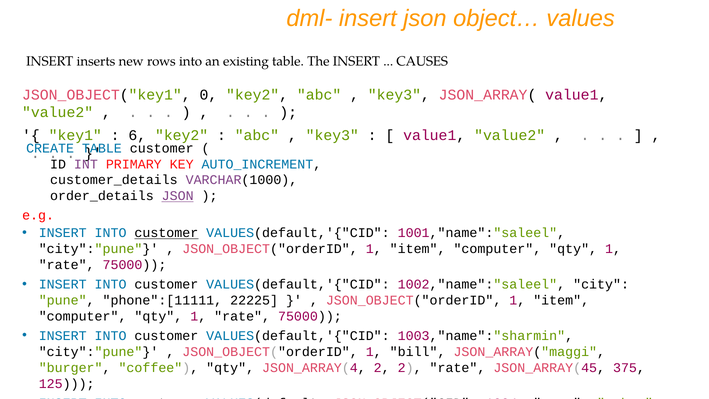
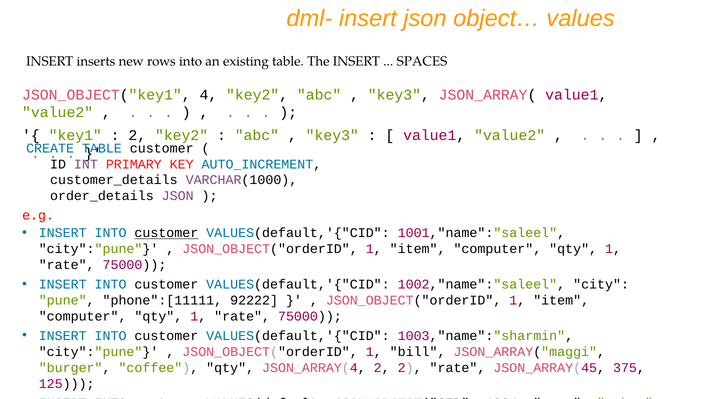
CAUSES: CAUSES -> SPACES (422, 61)
0: 0 -> 4 (208, 95)
6: 6 -> 2 (137, 135)
JSON underline: present -> none (178, 196)
22225: 22225 -> 92222 (254, 300)
